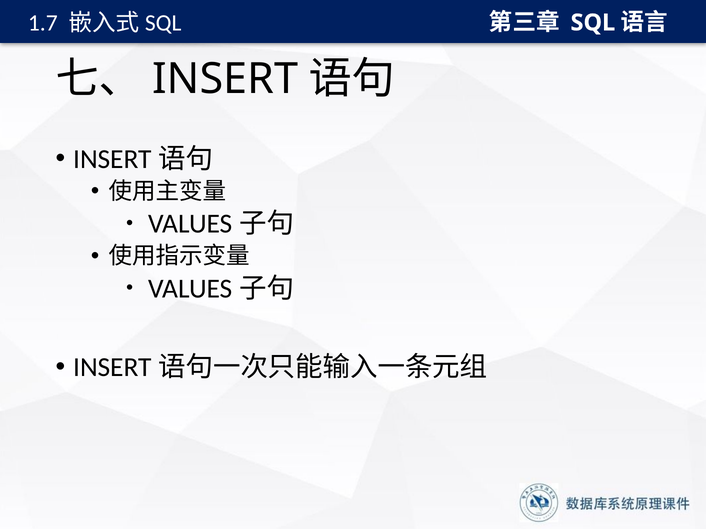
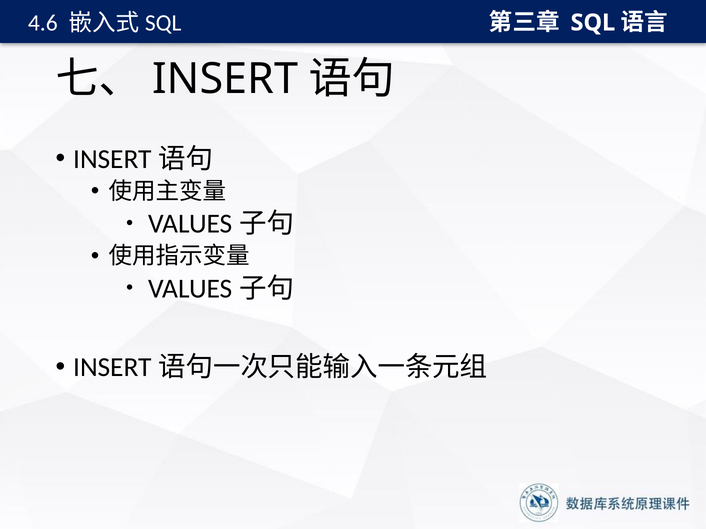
1.7: 1.7 -> 4.6 (43, 23)
